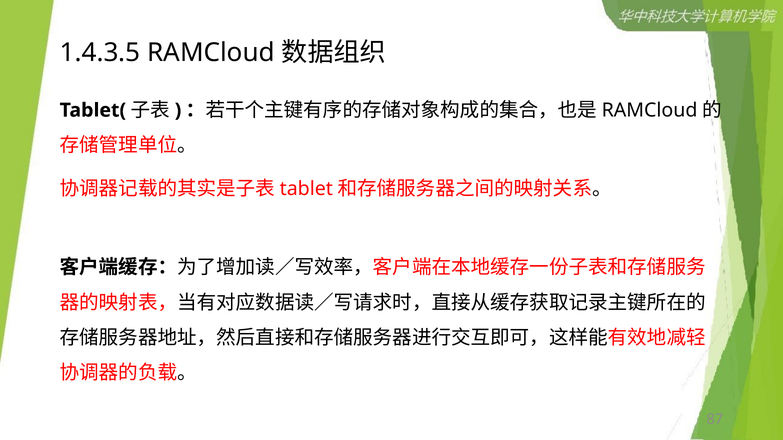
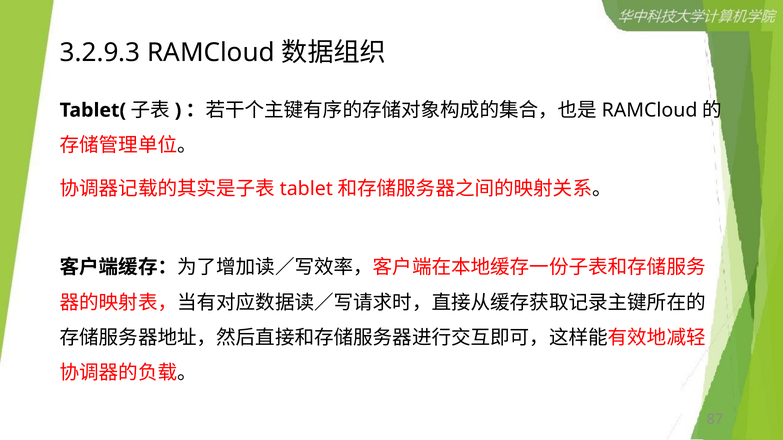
1.4.3.5: 1.4.3.5 -> 3.2.9.3 (100, 53)
